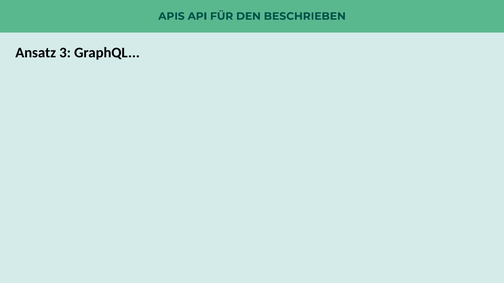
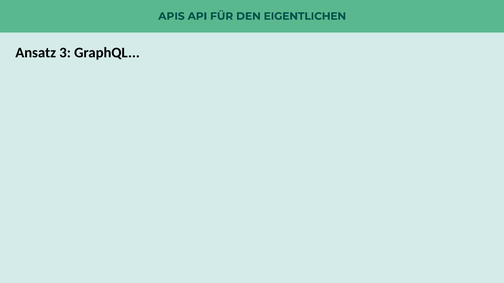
BESCHRIEBEN: BESCHRIEBEN -> EIGENTLICHEN (305, 16)
